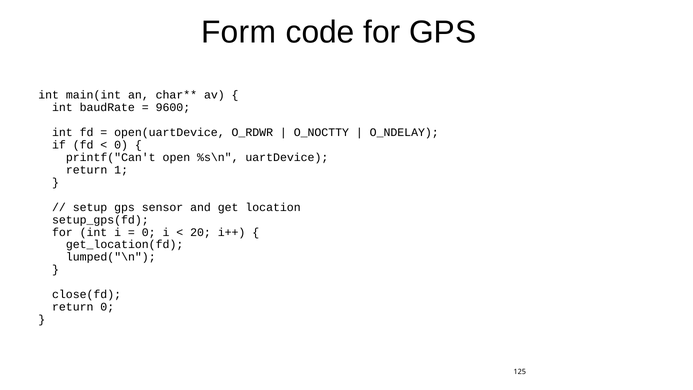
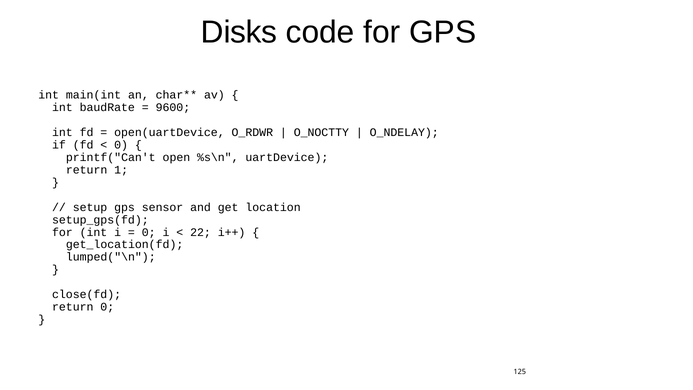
Form: Form -> Disks (239, 32)
20: 20 -> 22 (201, 232)
